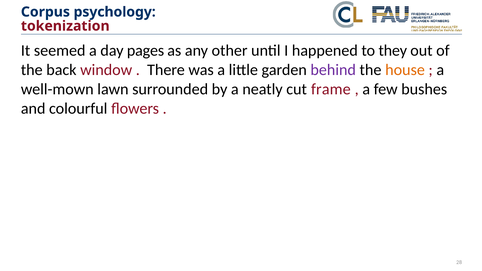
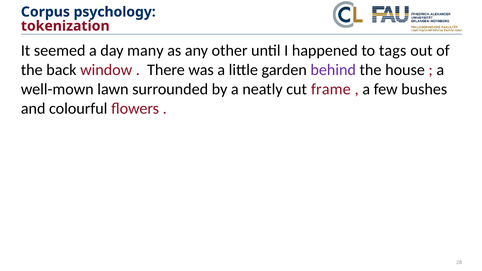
pages: pages -> many (145, 51)
they: they -> tags (393, 51)
house colour: orange -> black (405, 70)
